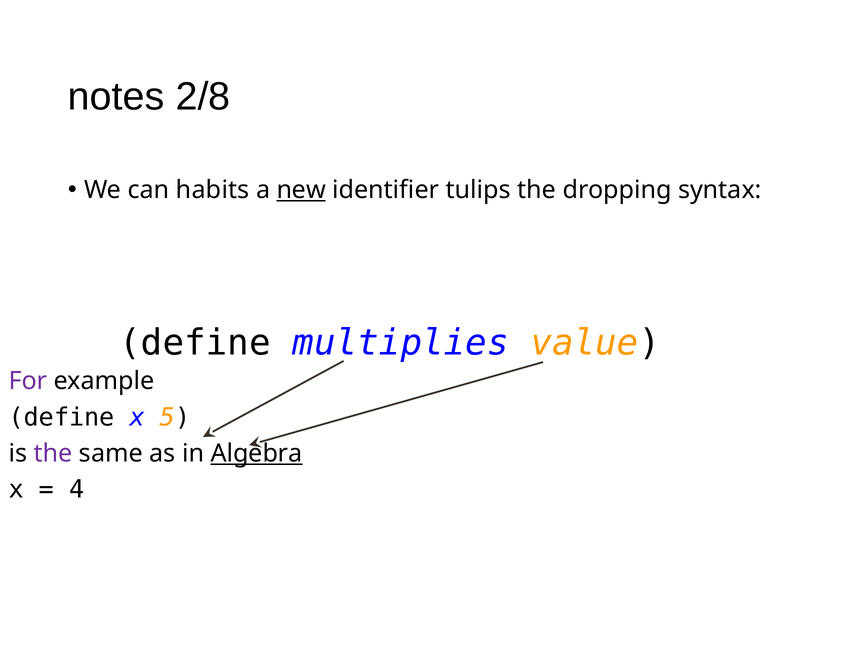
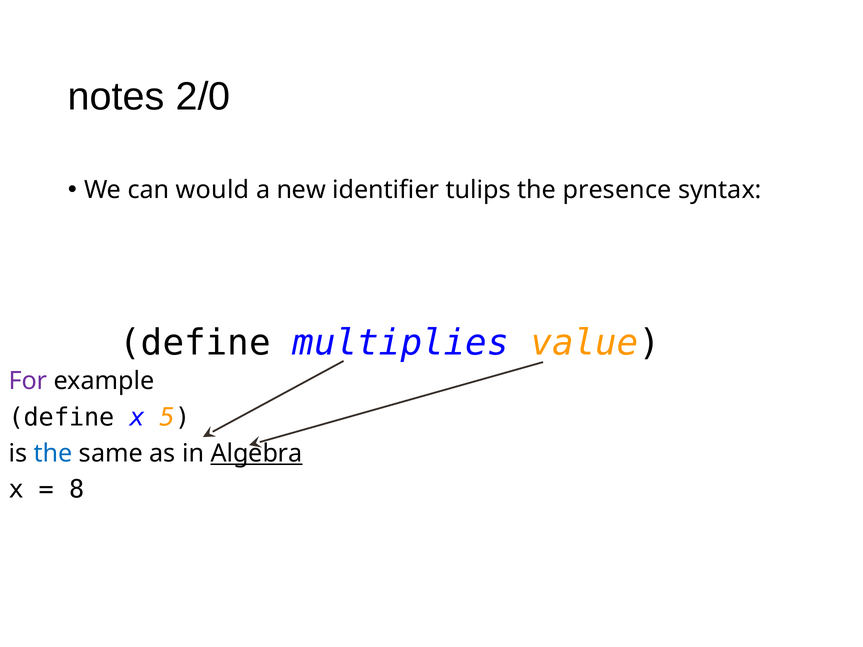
2/8: 2/8 -> 2/0 (203, 97)
habits: habits -> would (213, 190)
new underline: present -> none (301, 190)
dropping: dropping -> presence (617, 190)
the colour: purple -> blue (53, 454)
4: 4 -> 8 (77, 490)
